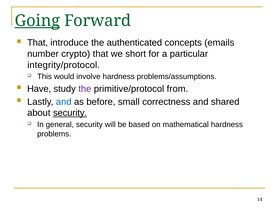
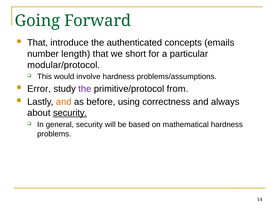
Going underline: present -> none (37, 21)
crypto: crypto -> length (76, 54)
integrity/protocol: integrity/protocol -> modular/protocol (64, 65)
Have: Have -> Error (39, 89)
and colour: blue -> orange (64, 102)
small: small -> using (129, 102)
shared: shared -> always (225, 102)
